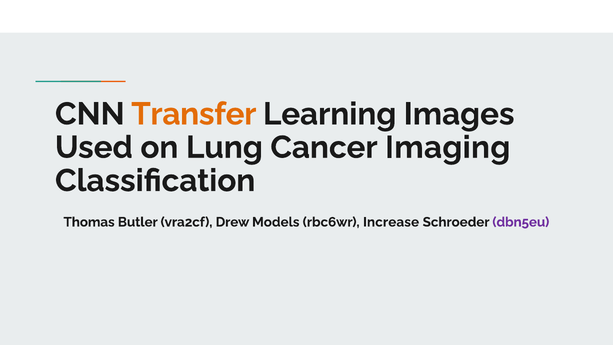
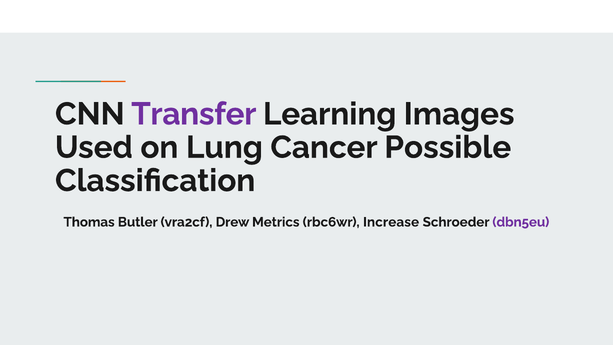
Transfer colour: orange -> purple (194, 114)
Imaging: Imaging -> Possible (448, 147)
Models: Models -> Metrics (276, 222)
